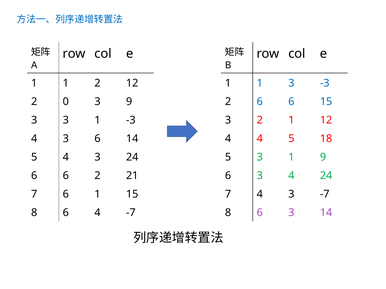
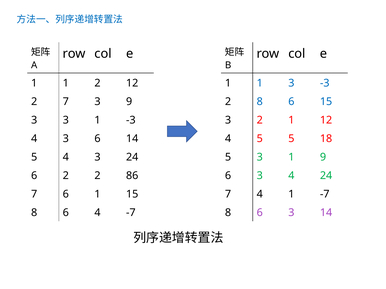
2 0: 0 -> 7 (66, 102)
2 6: 6 -> 8 (260, 102)
4 4: 4 -> 5 (260, 139)
6: 6 -> 2 (66, 176)
21: 21 -> 86 (132, 176)
7 4 3: 3 -> 1 (291, 194)
